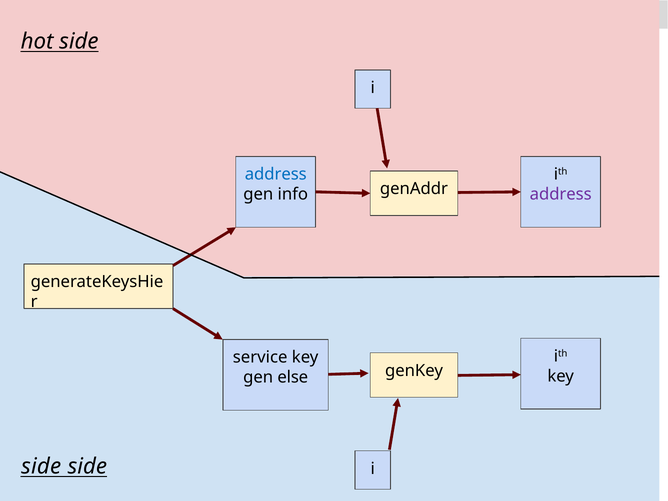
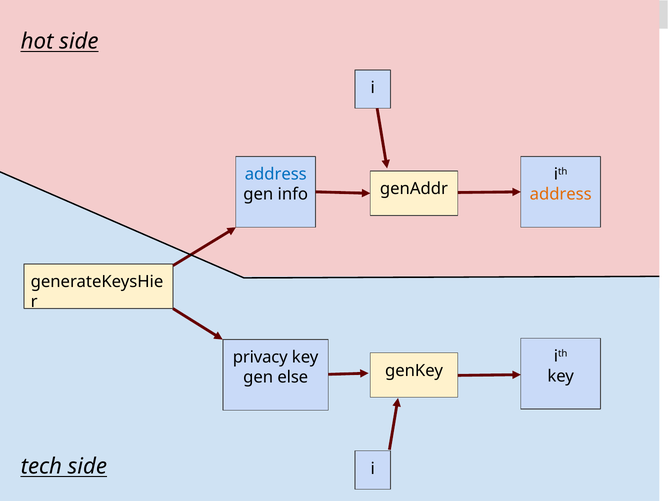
address colour: purple -> orange (561, 194)
service: service -> privacy (260, 357)
side: side -> tech (41, 466)
